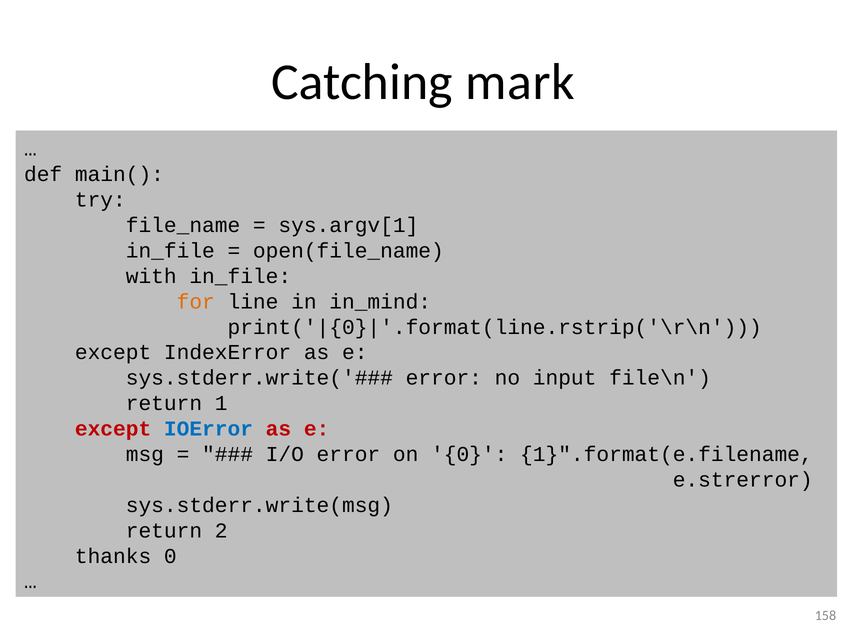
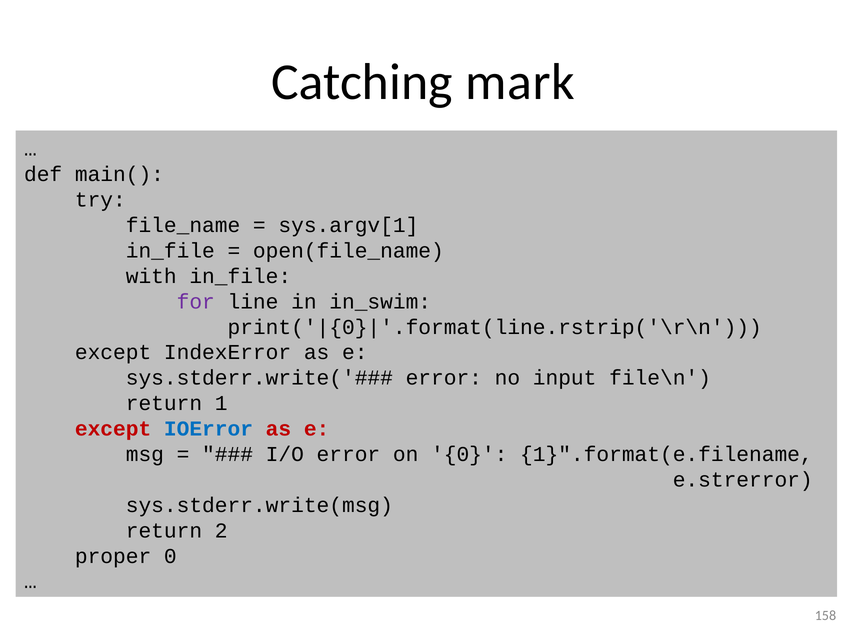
for colour: orange -> purple (196, 302)
in_mind: in_mind -> in_swim (380, 302)
thanks: thanks -> proper (113, 556)
